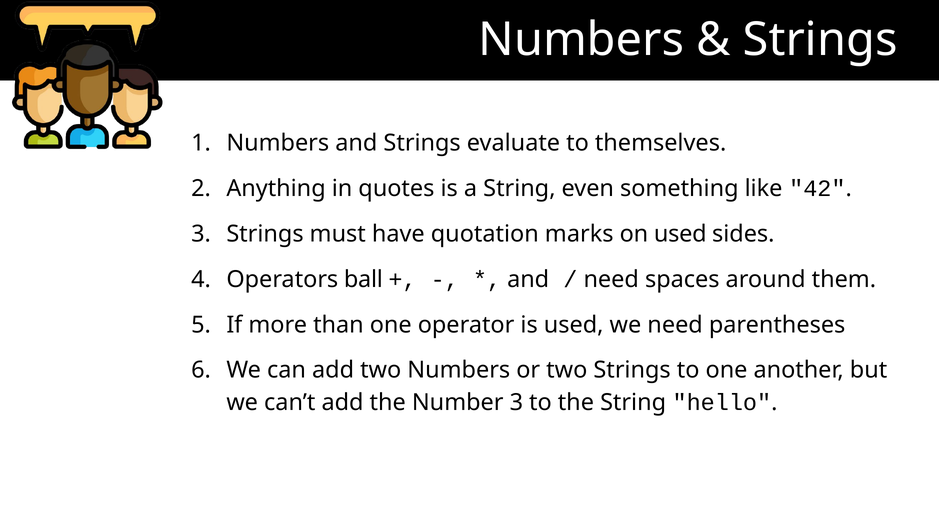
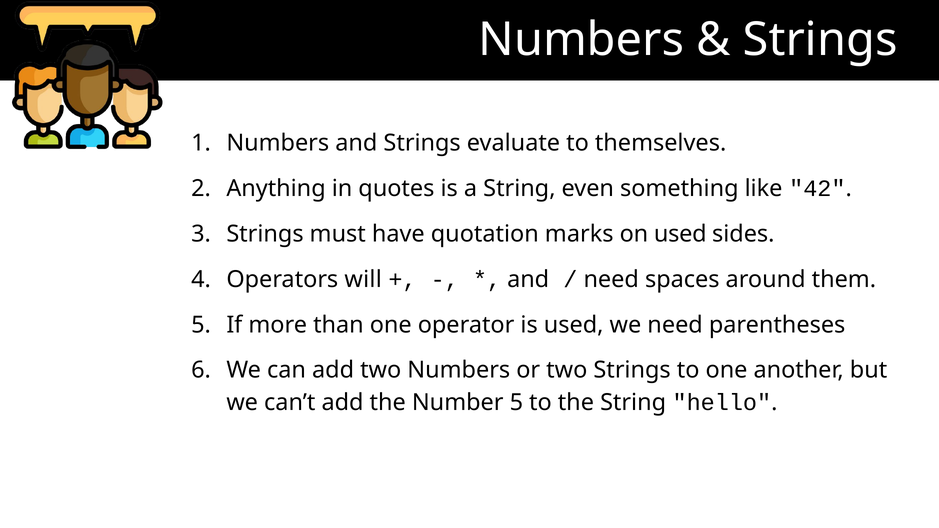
ball: ball -> will (363, 279)
Number 3: 3 -> 5 (516, 403)
